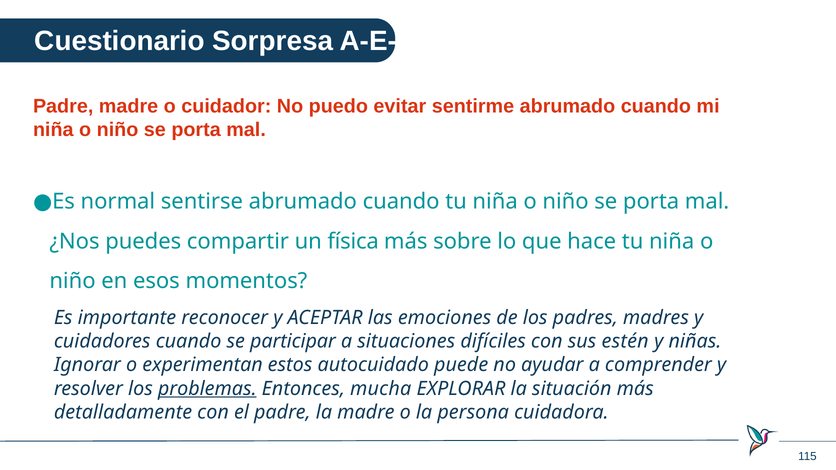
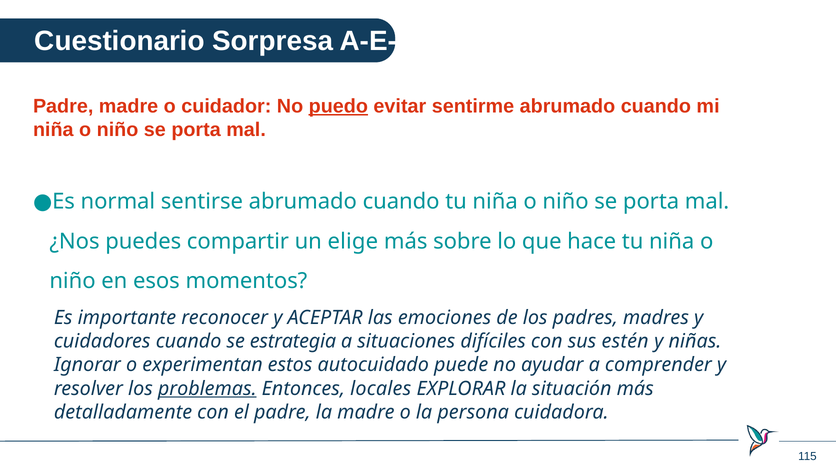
puedo underline: none -> present (338, 106)
física: física -> elige (353, 242)
participar: participar -> estrategia (293, 341)
mucha: mucha -> locales (381, 389)
